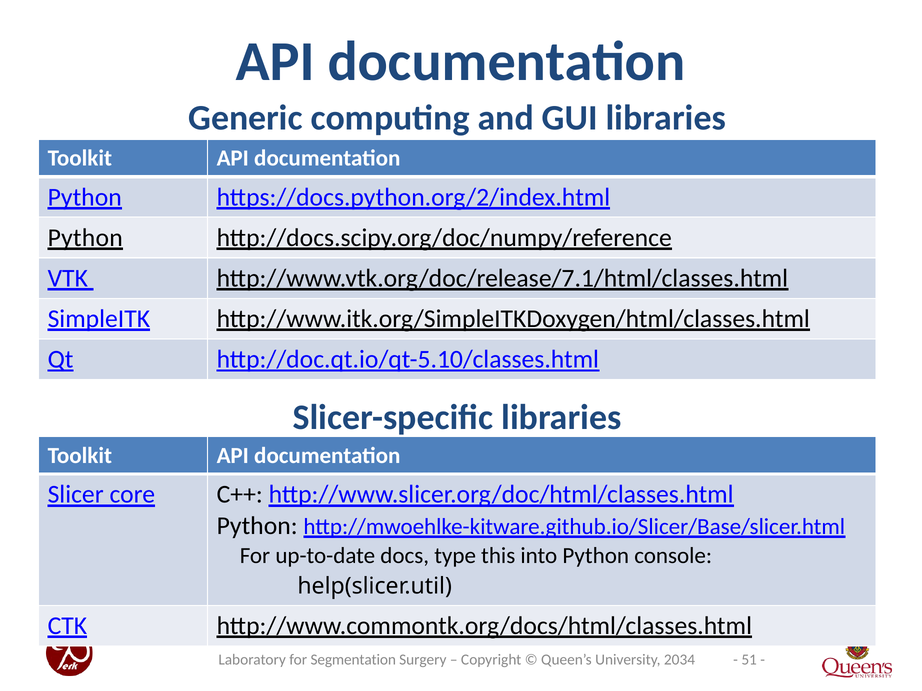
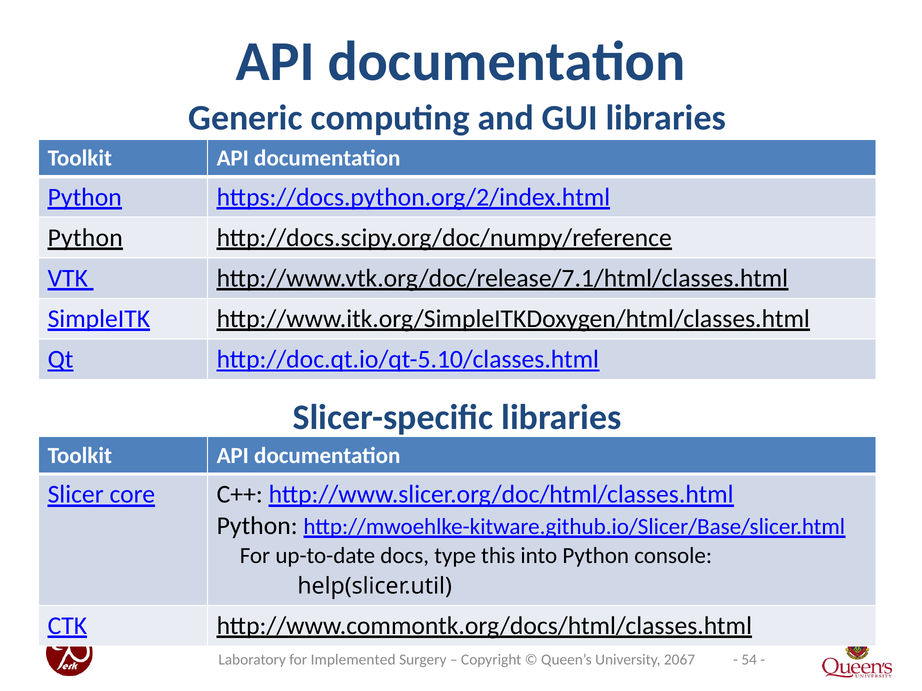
51: 51 -> 54 (749, 660)
Segmentation: Segmentation -> Implemented (353, 660)
2034: 2034 -> 2067 (680, 660)
